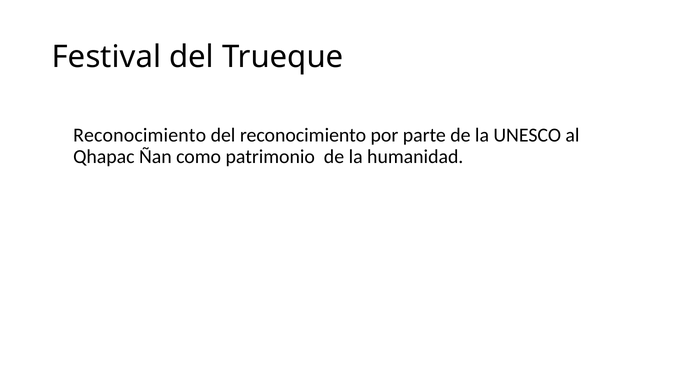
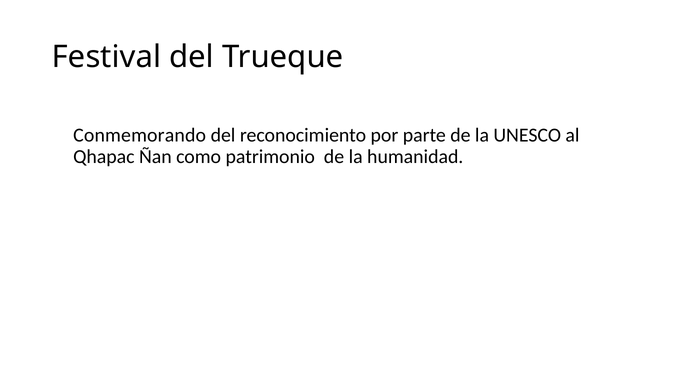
Reconocimiento: Reconocimiento -> Conmemorando (140, 135)
